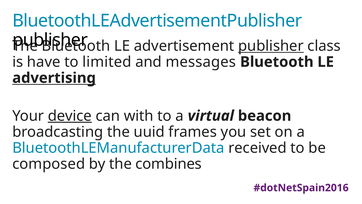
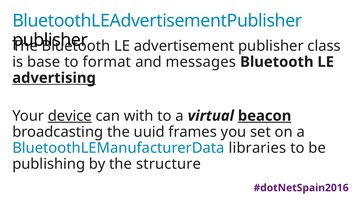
publisher underline: present -> none (271, 46)
have: have -> base (44, 62)
limited: limited -> format (107, 62)
beacon underline: none -> present (265, 116)
received: received -> libraries (257, 148)
composed: composed -> publishing (49, 164)
combines: combines -> structure (168, 164)
